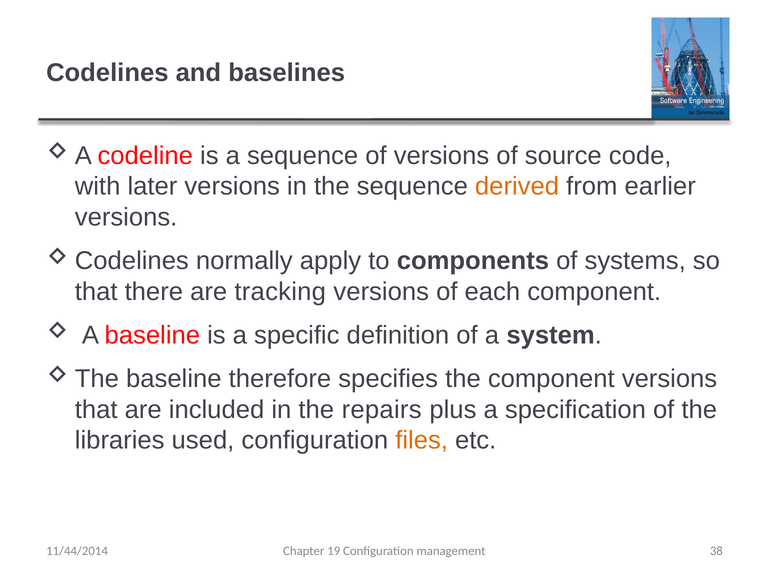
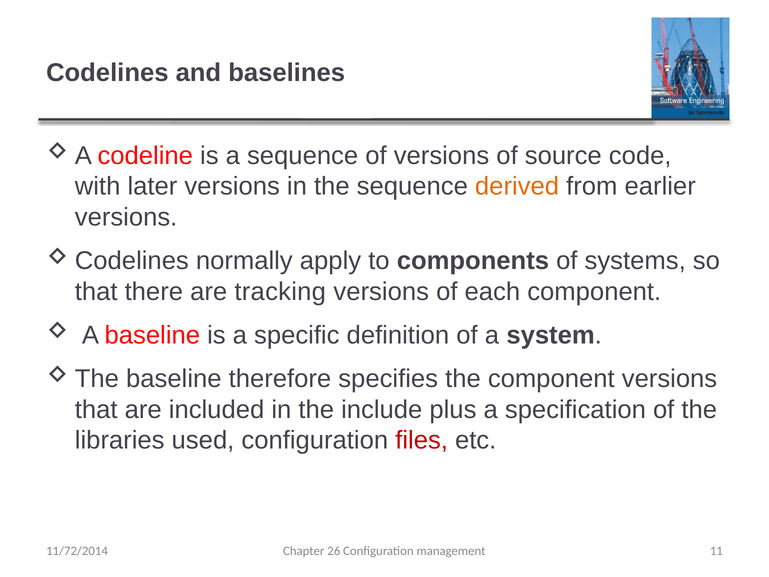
repairs: repairs -> include (382, 409)
files colour: orange -> red (422, 440)
19: 19 -> 26 (334, 551)
38: 38 -> 11 (716, 551)
11/44/2014: 11/44/2014 -> 11/72/2014 (77, 551)
